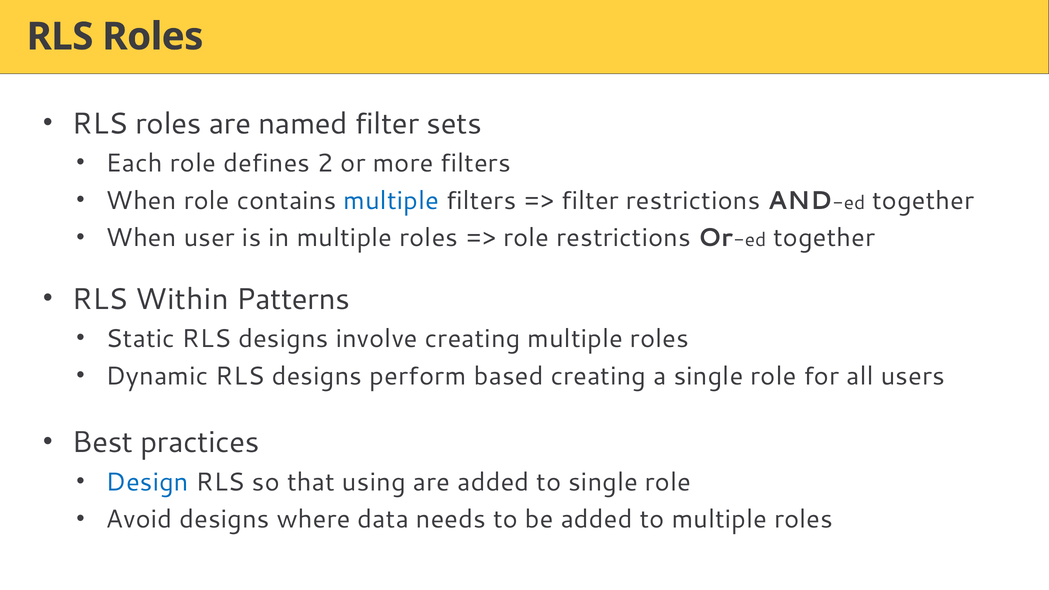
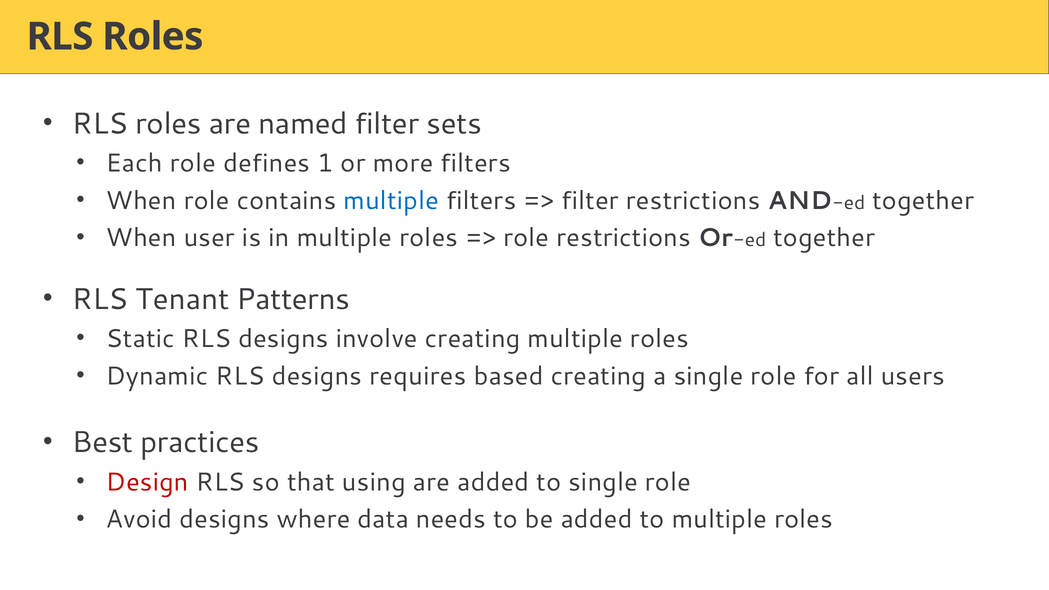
2: 2 -> 1 (325, 163)
Within: Within -> Tenant (182, 299)
perform: perform -> requires (418, 376)
Design colour: blue -> red (147, 482)
